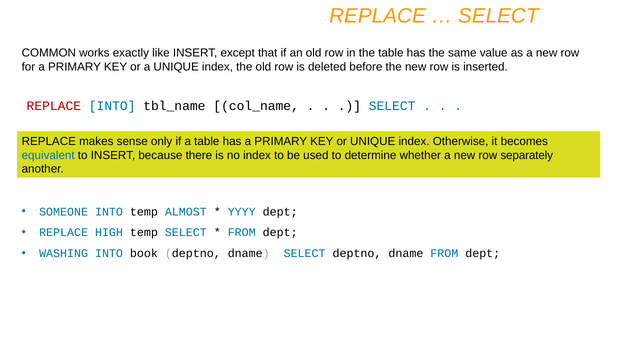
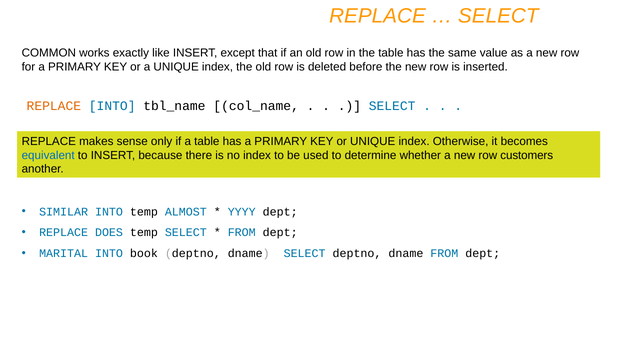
REPLACE colour: red -> orange (54, 106)
separately: separately -> customers (527, 155)
SOMEONE: SOMEONE -> SIMILAR (64, 212)
HIGH: HIGH -> DOES (109, 233)
WASHING: WASHING -> MARITAL (64, 254)
